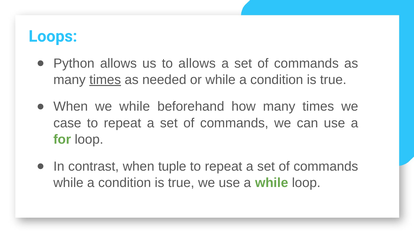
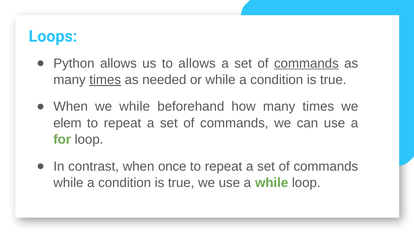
commands underline: none -> present (306, 63)
case: case -> elem (67, 123)
tuple: tuple -> once (172, 166)
